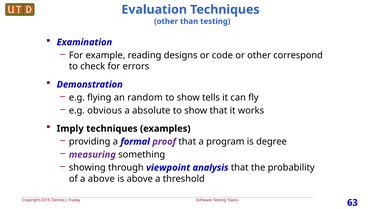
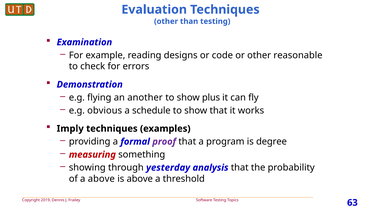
correspond: correspond -> reasonable (298, 55)
random: random -> another (145, 98)
tells: tells -> plus (211, 98)
absolute: absolute -> schedule (151, 111)
measuring colour: purple -> red (92, 155)
viewpoint: viewpoint -> yesterday (168, 168)
